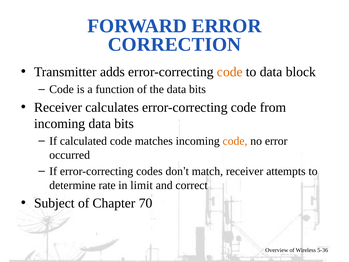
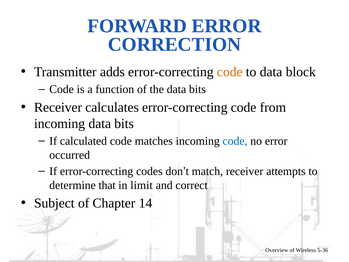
code colour: orange -> blue (235, 141)
rate: rate -> that (107, 185)
70: 70 -> 14 (146, 203)
